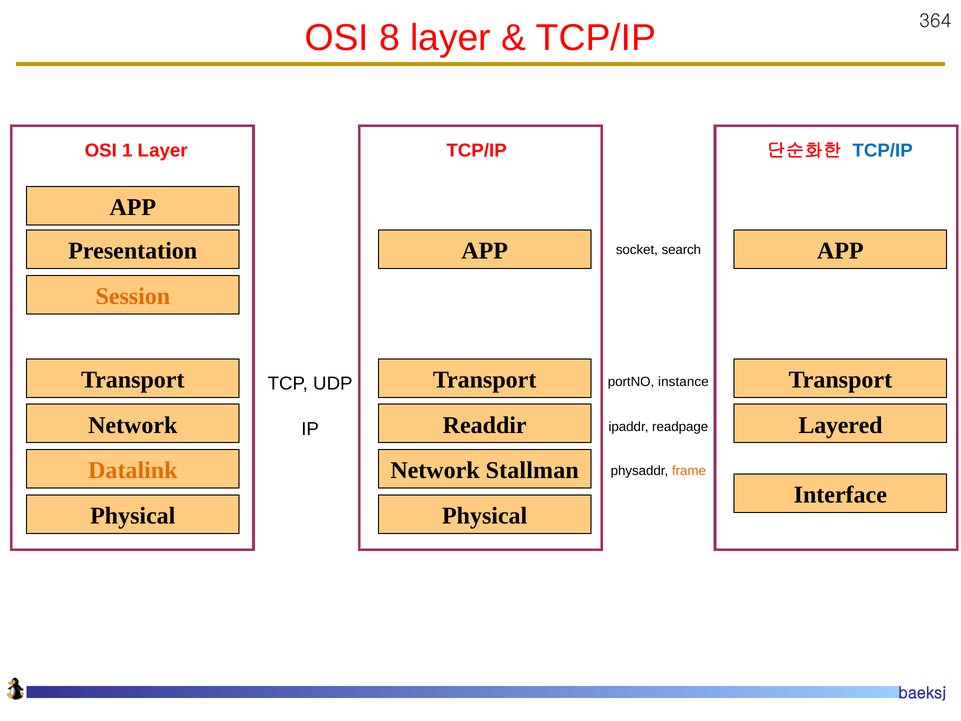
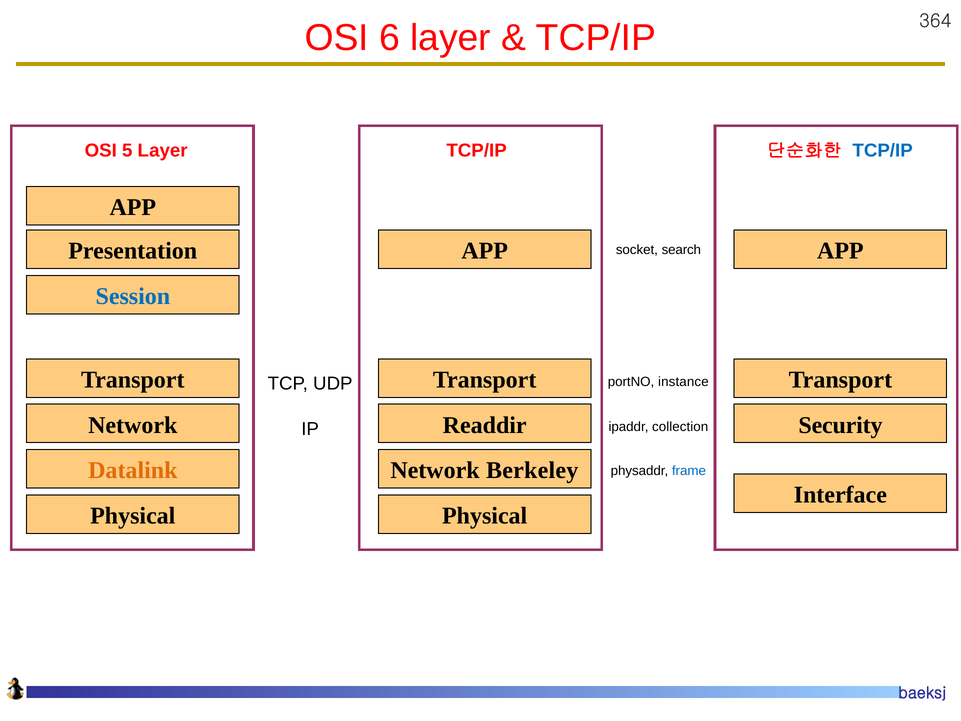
8: 8 -> 6 (389, 38)
1: 1 -> 5 (127, 151)
Session colour: orange -> blue (133, 296)
Layered: Layered -> Security (840, 425)
readpage: readpage -> collection (680, 427)
Stallman: Stallman -> Berkeley (532, 470)
frame colour: orange -> blue (689, 471)
